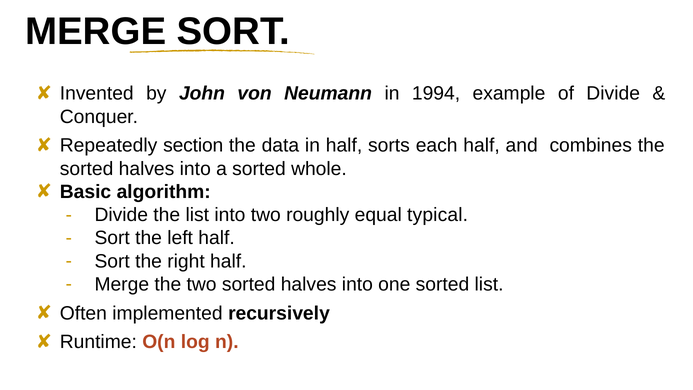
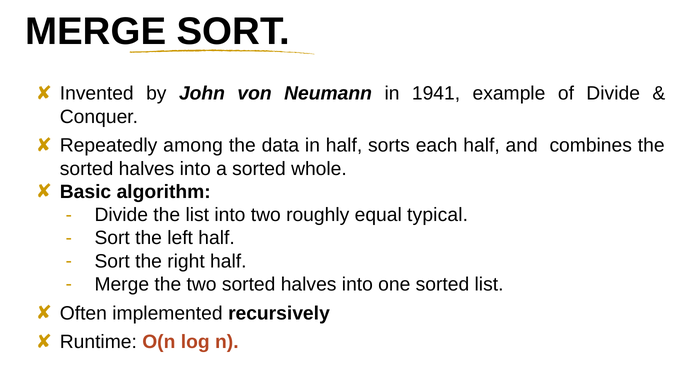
1994: 1994 -> 1941 (436, 94)
section: section -> among (193, 146)
